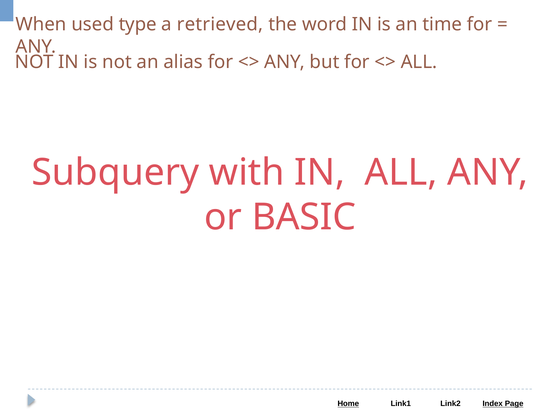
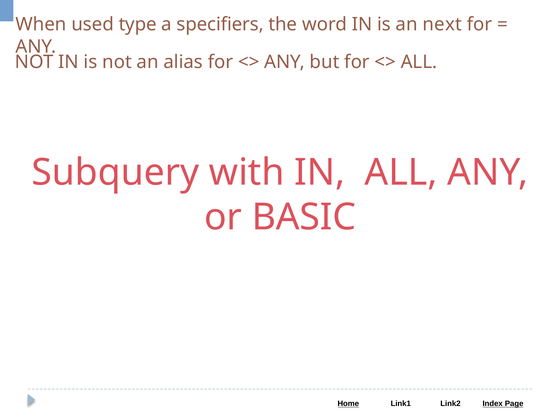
retrieved: retrieved -> specifiers (220, 24)
time: time -> next (442, 24)
